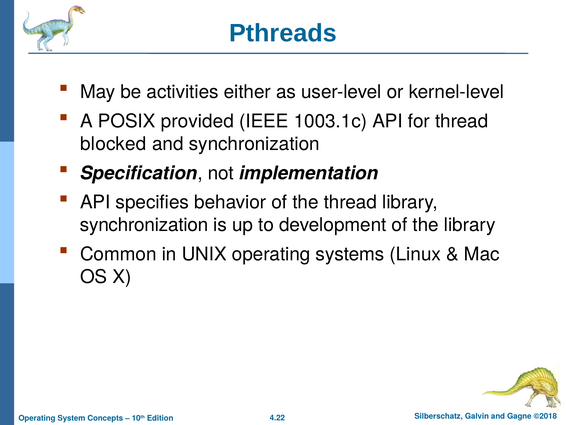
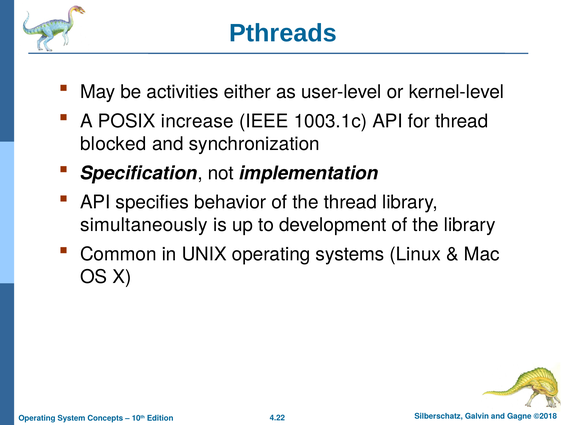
provided: provided -> increase (197, 121)
synchronization: synchronization -> simultaneously (144, 225)
